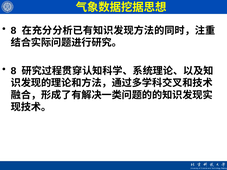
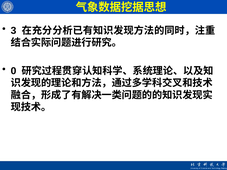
8: 8 -> 3 (14, 31)
8: 8 -> 0 (14, 71)
